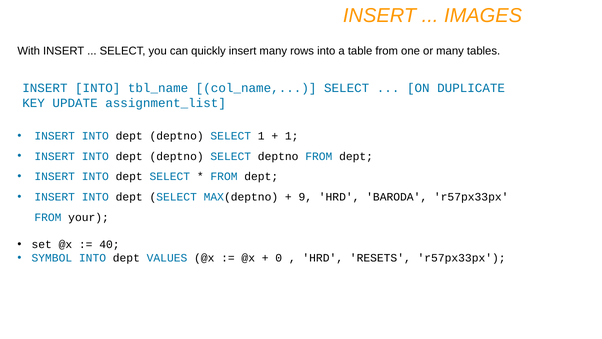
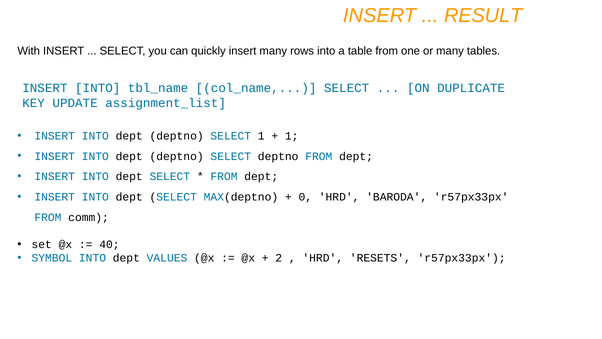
IMAGES: IMAGES -> RESULT (483, 16)
9: 9 -> 0 (305, 197)
your: your -> comm (89, 217)
0: 0 -> 2 (279, 258)
